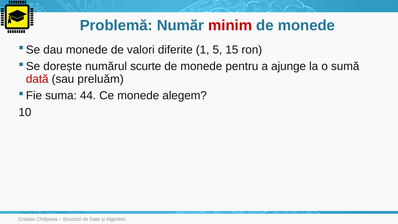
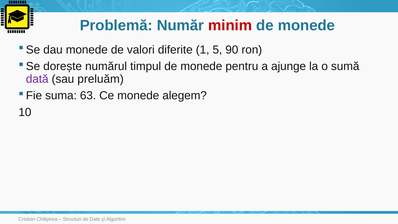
15: 15 -> 90 (232, 50)
scurte: scurte -> timpul (146, 66)
dată colour: red -> purple (37, 79)
44: 44 -> 63 (88, 96)
